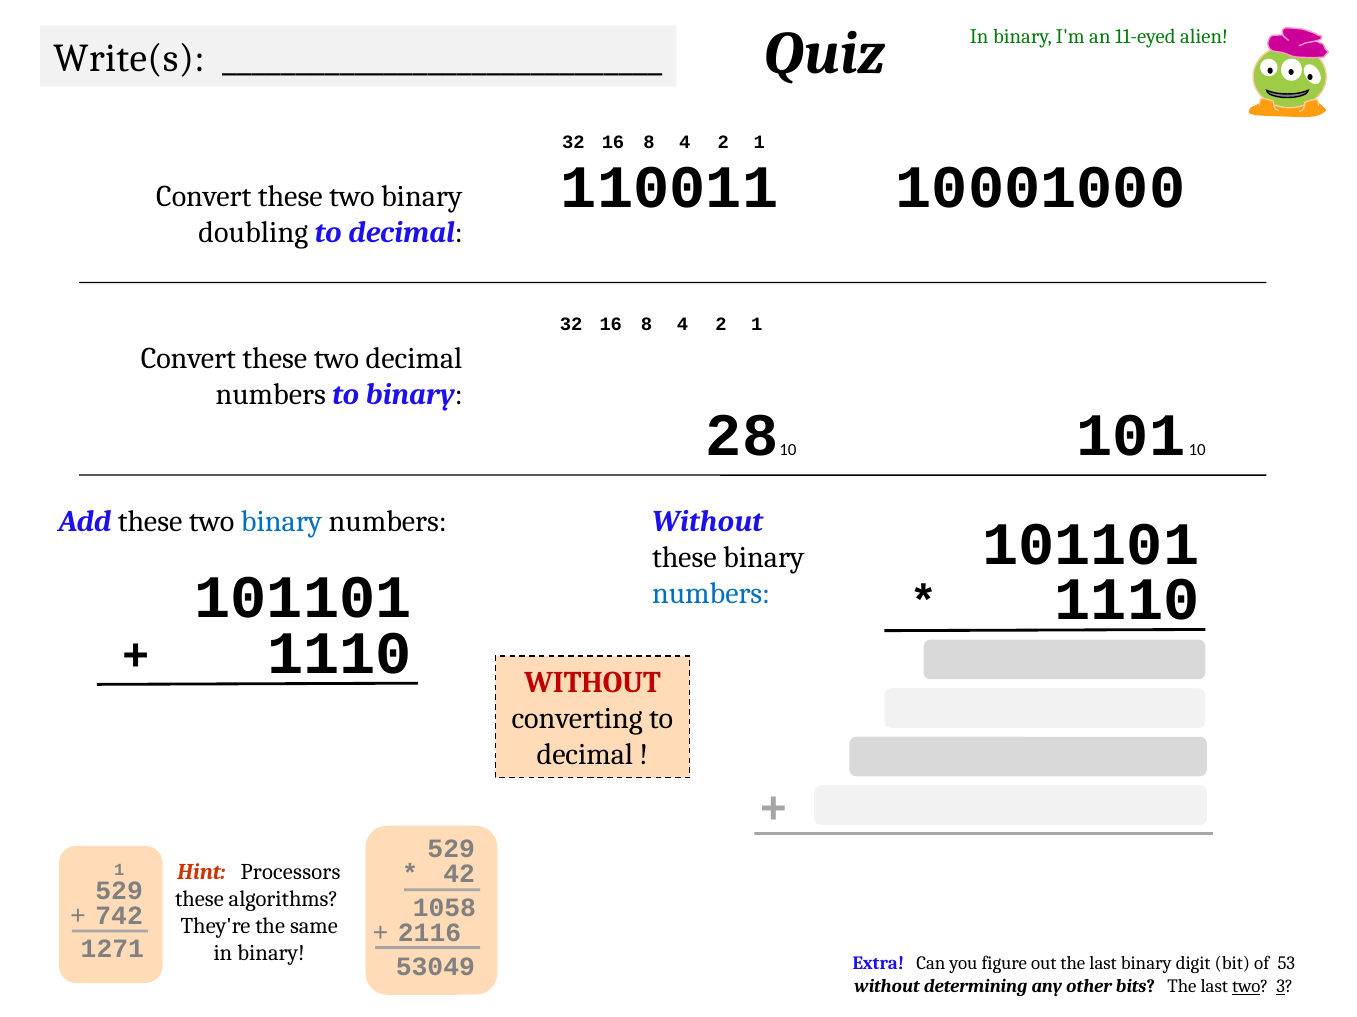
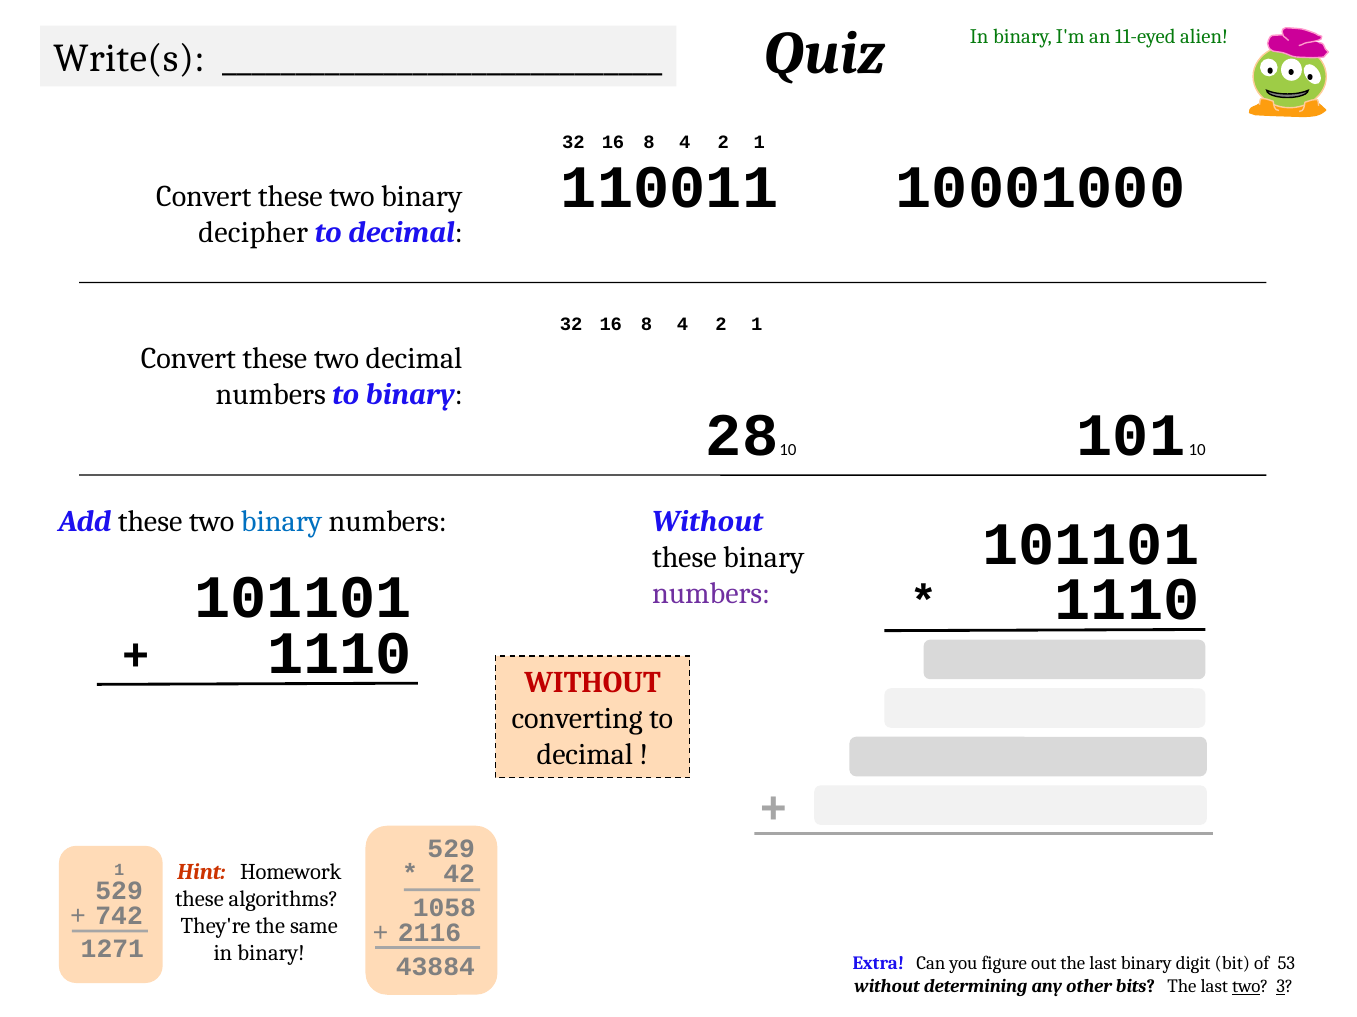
doubling: doubling -> decipher (253, 233)
numbers colour: blue -> purple (711, 594)
Processors: Processors -> Homework (291, 872)
53049: 53049 -> 43884 (435, 967)
